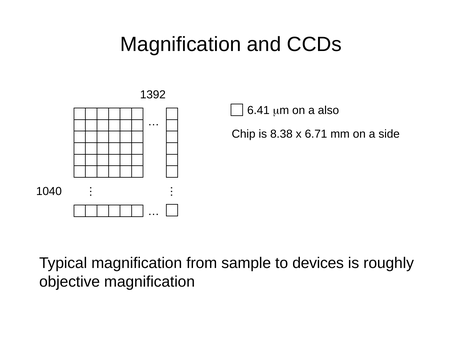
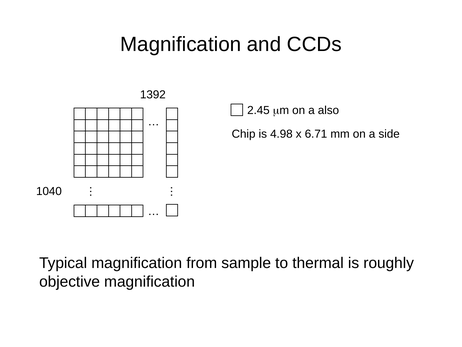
6.41: 6.41 -> 2.45 (258, 110)
8.38: 8.38 -> 4.98 (281, 134)
devices: devices -> thermal (318, 263)
